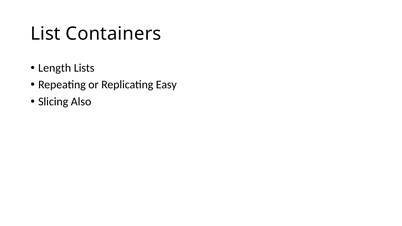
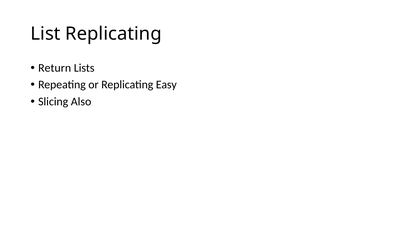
List Containers: Containers -> Replicating (113, 34)
Length: Length -> Return (55, 68)
